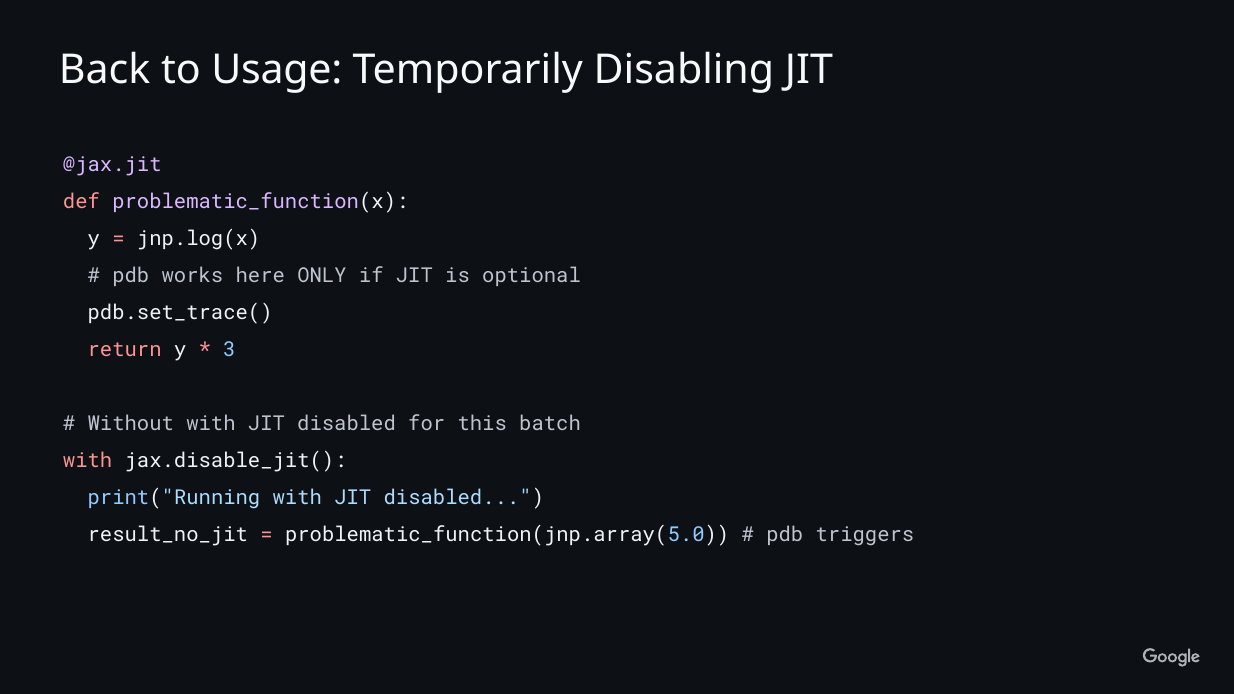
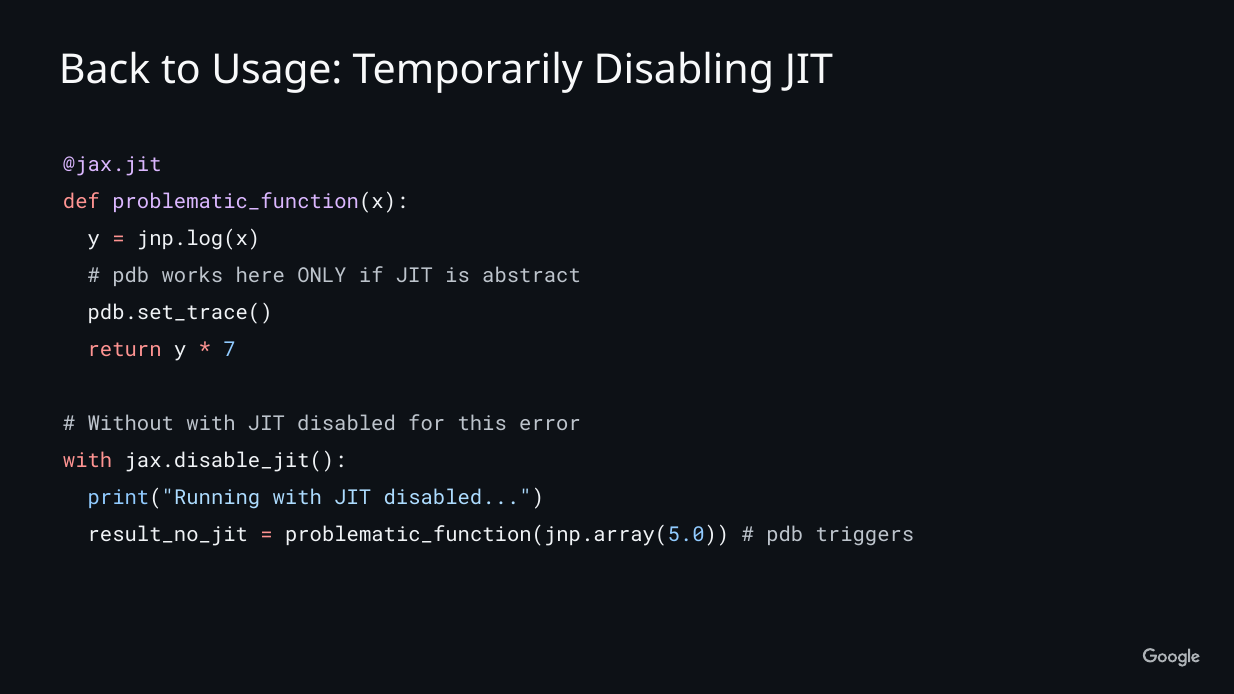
optional: optional -> abstract (532, 275)
3: 3 -> 7 (230, 349)
batch: batch -> error (550, 423)
